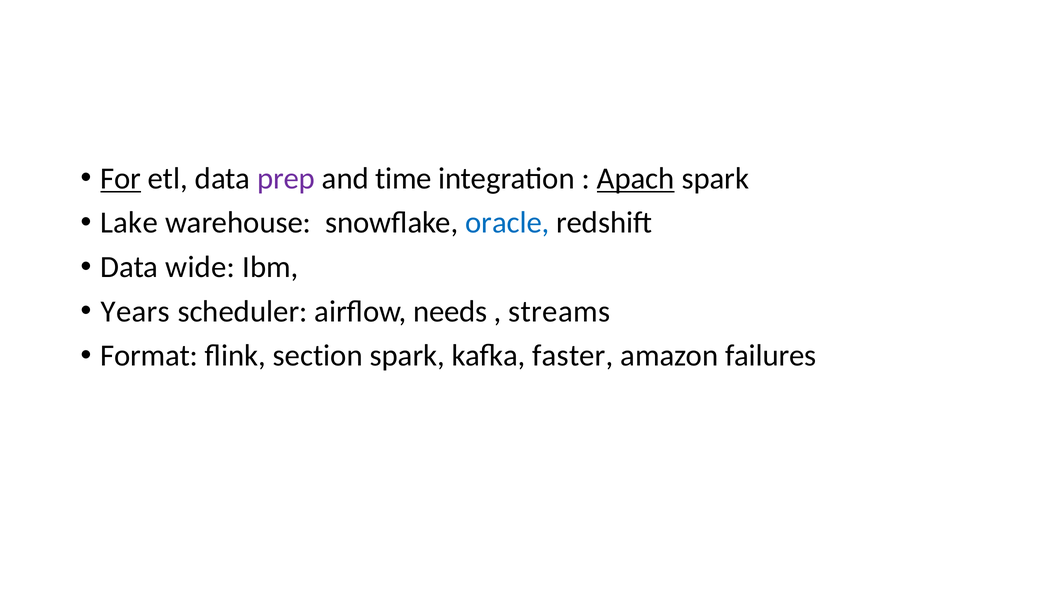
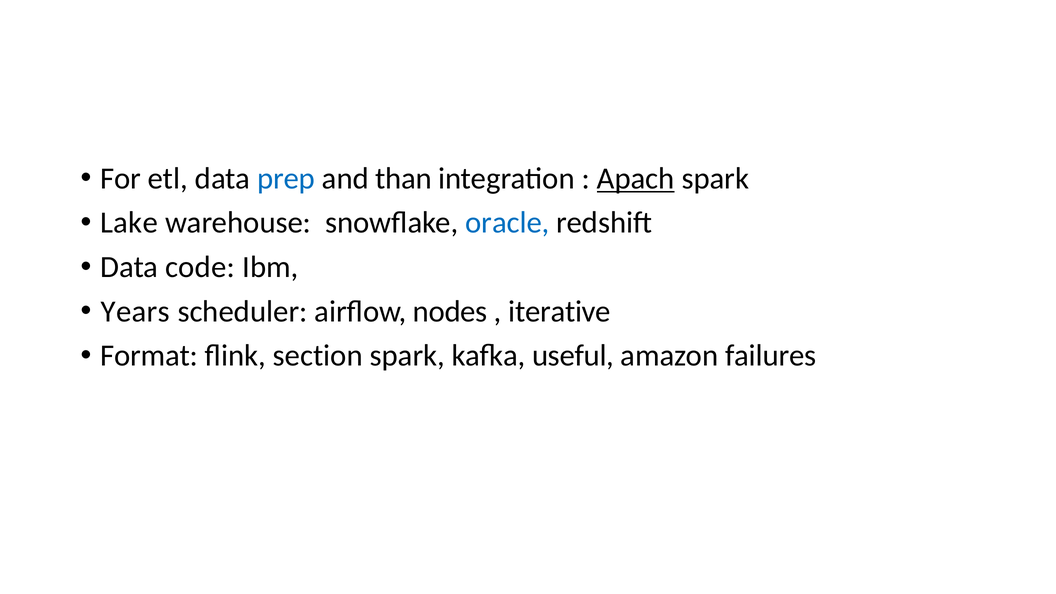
For underline: present -> none (121, 179)
prep colour: purple -> blue (286, 179)
time: time -> than (404, 179)
wide: wide -> code (200, 267)
needs: needs -> nodes (450, 311)
streams: streams -> iterative (560, 311)
faster: faster -> useful (573, 356)
